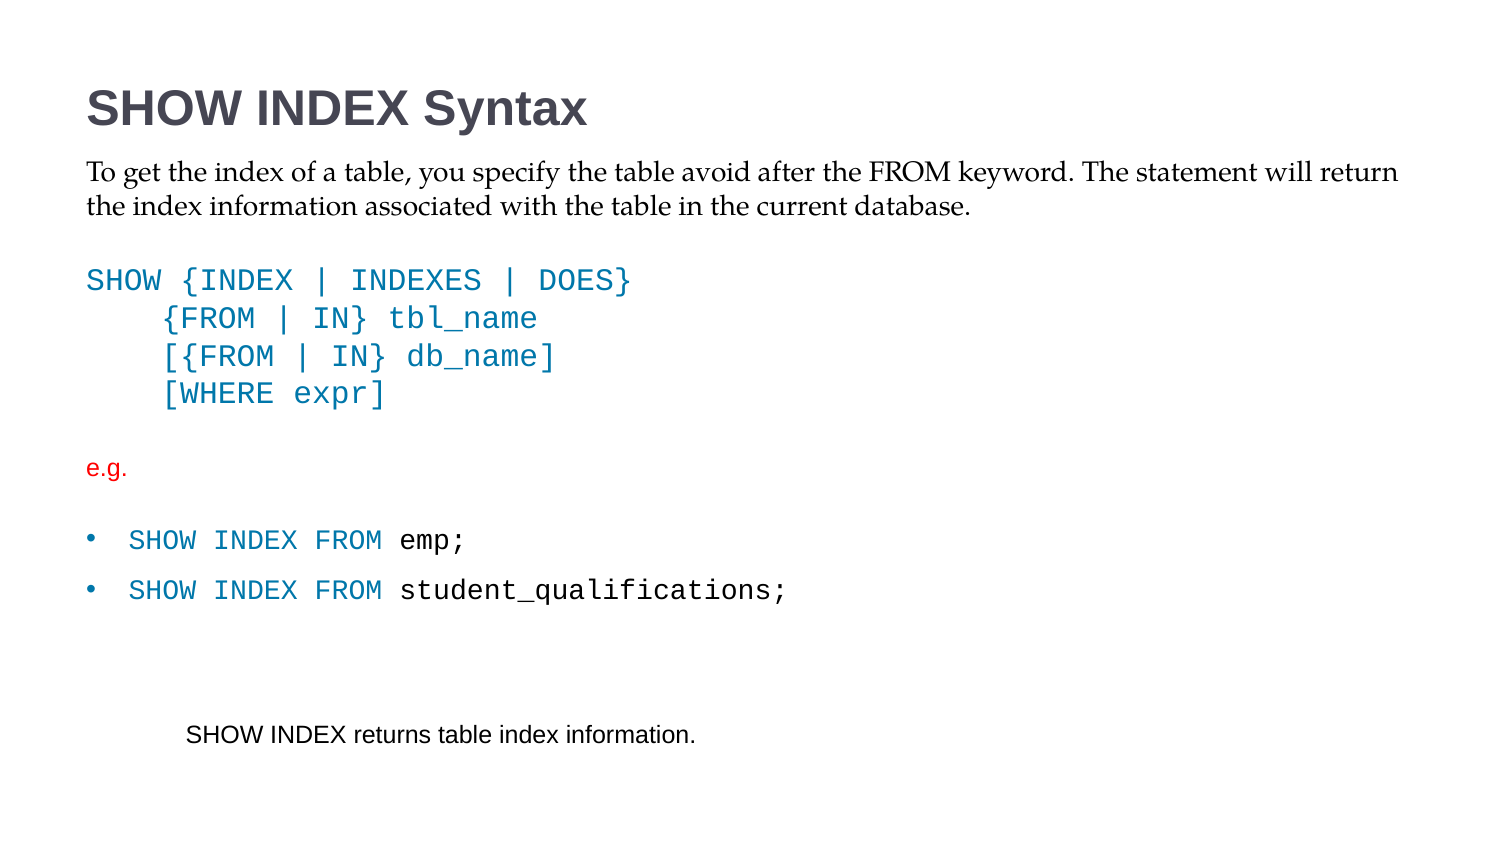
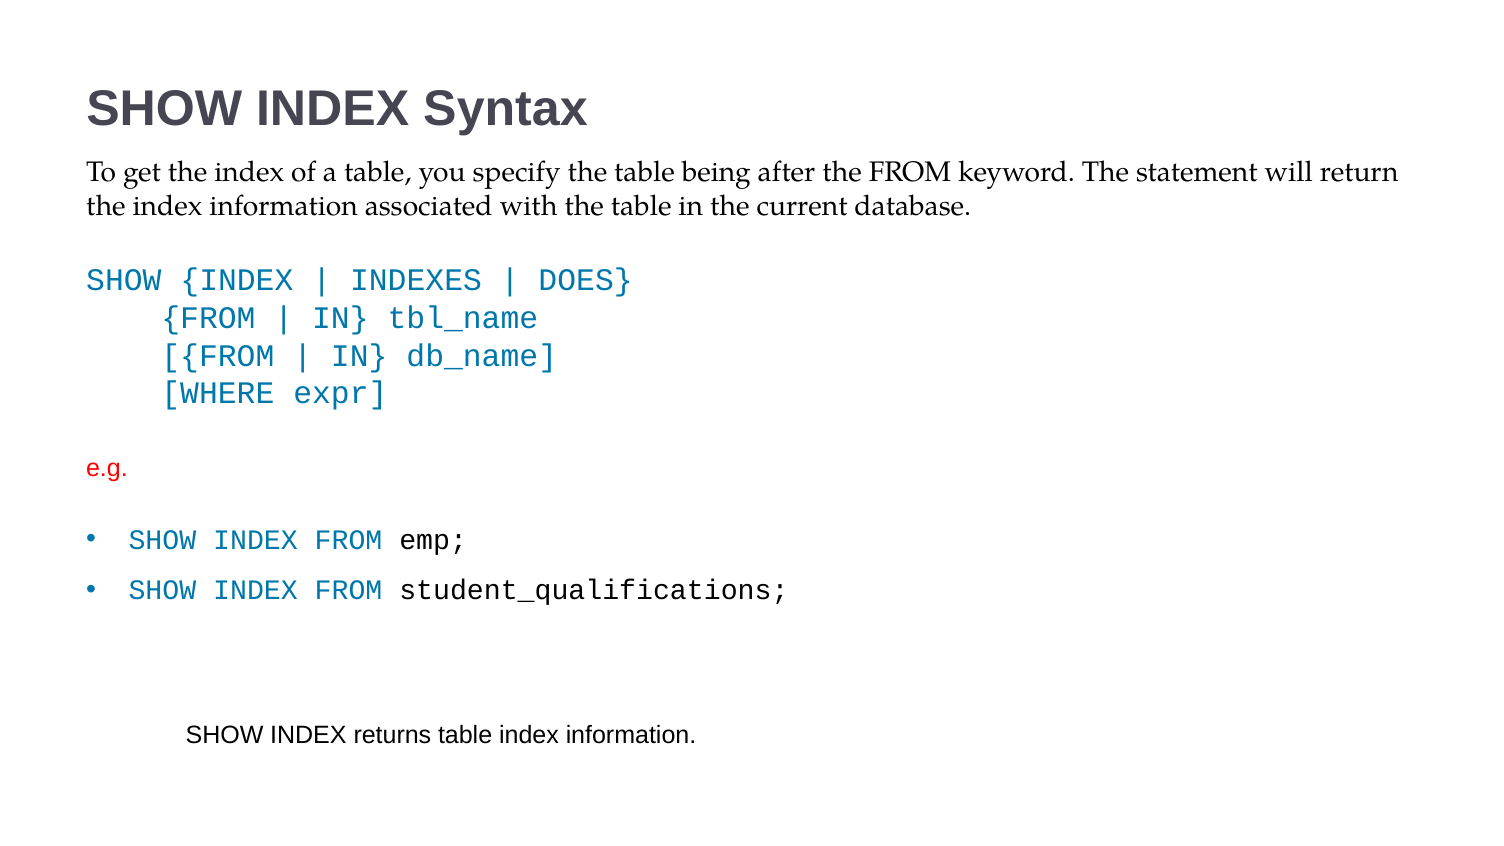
avoid: avoid -> being (716, 172)
